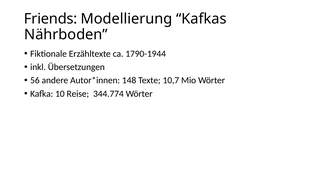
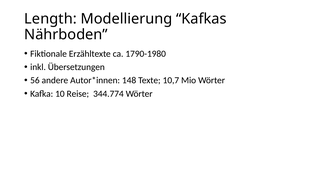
Friends: Friends -> Length (51, 19)
1790-1944: 1790-1944 -> 1790-1980 (146, 54)
